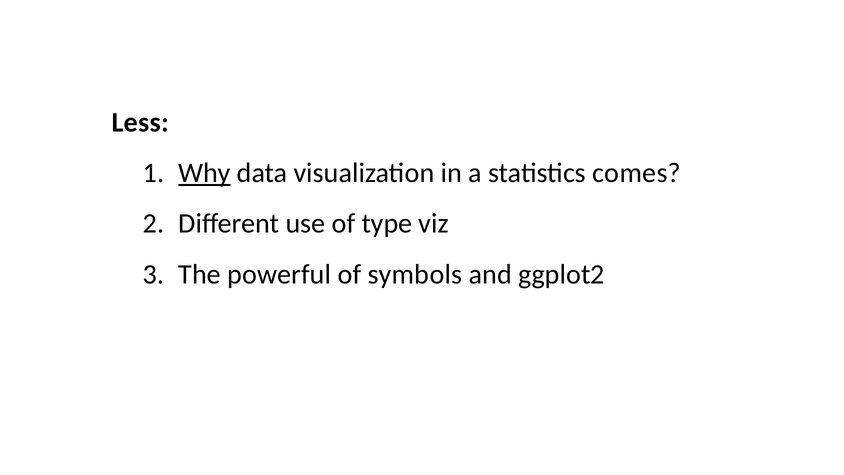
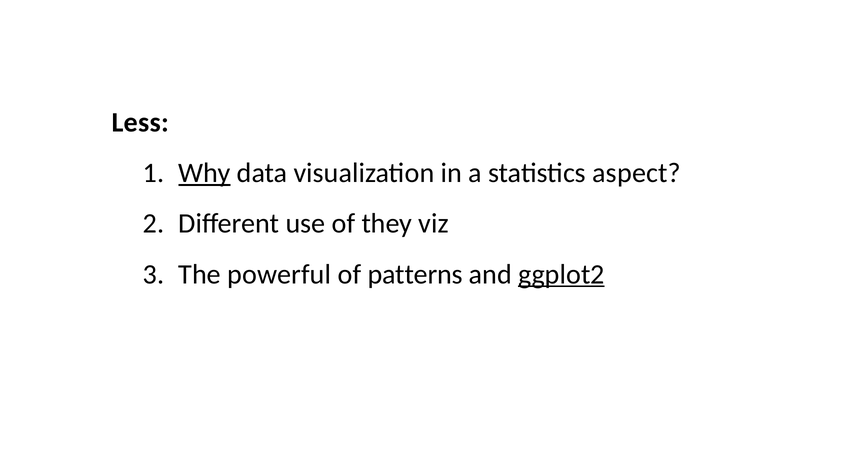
comes: comes -> aspect (637, 173)
type: type -> they (387, 224)
symbols: symbols -> patterns (415, 274)
ggplot2 underline: none -> present (561, 274)
